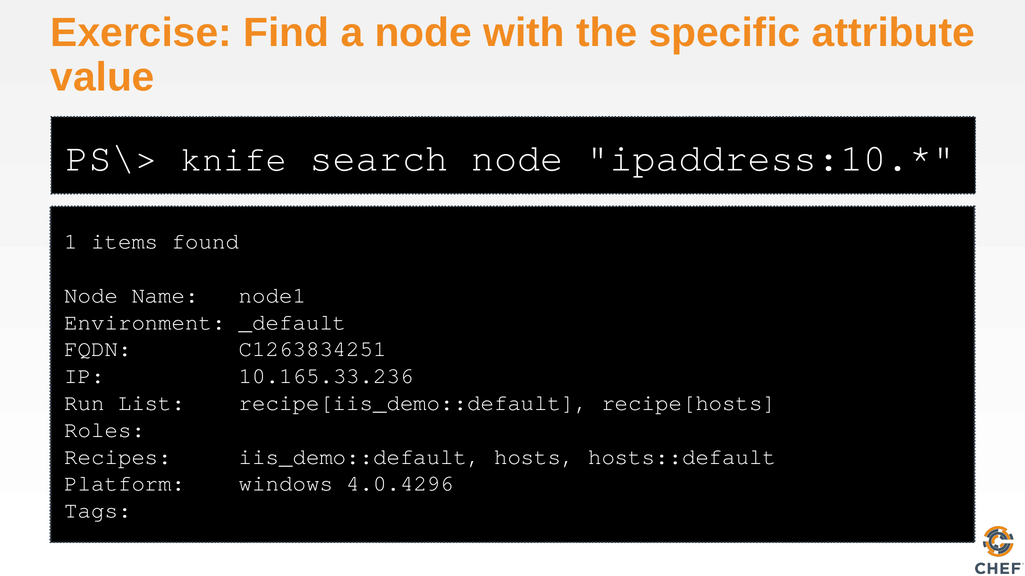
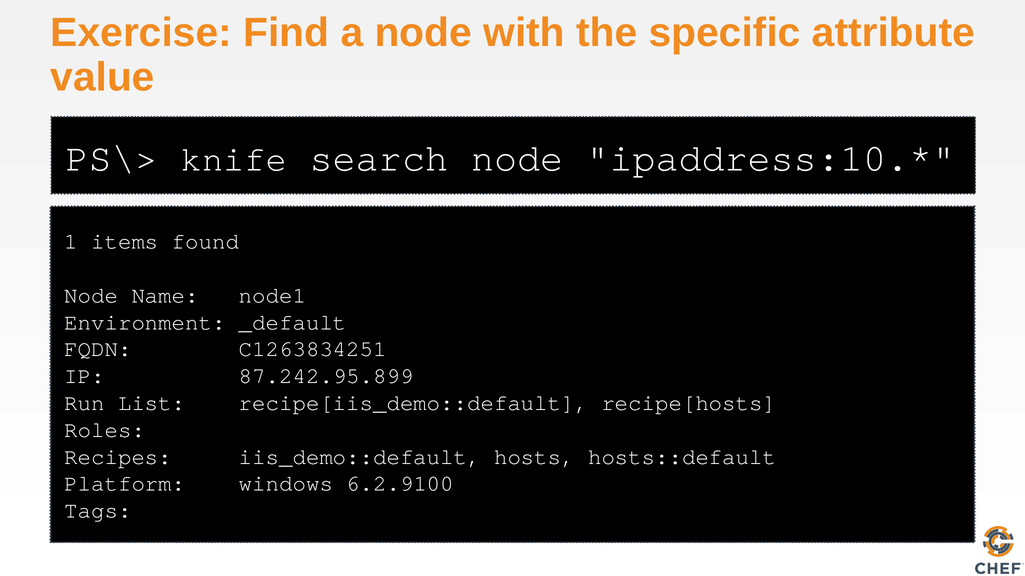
10.165.33.236: 10.165.33.236 -> 87.242.95.899 (326, 376)
4.0.4296: 4.0.4296 -> 6.2.9100 (400, 484)
